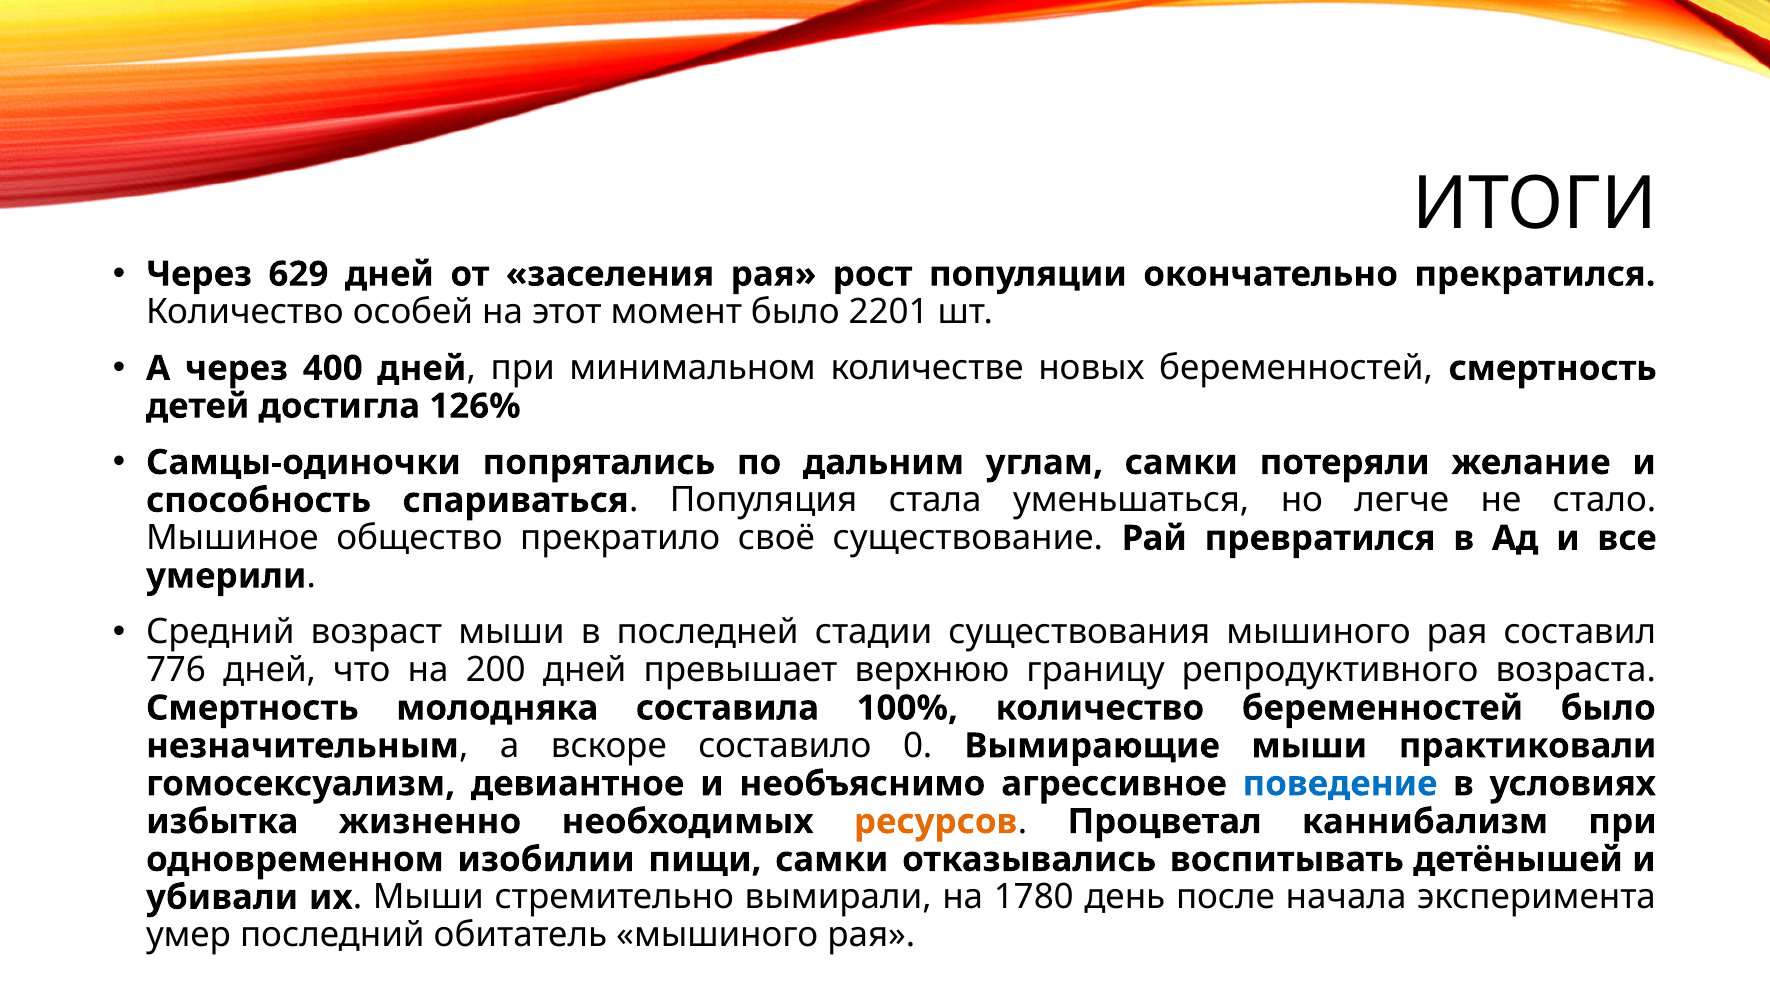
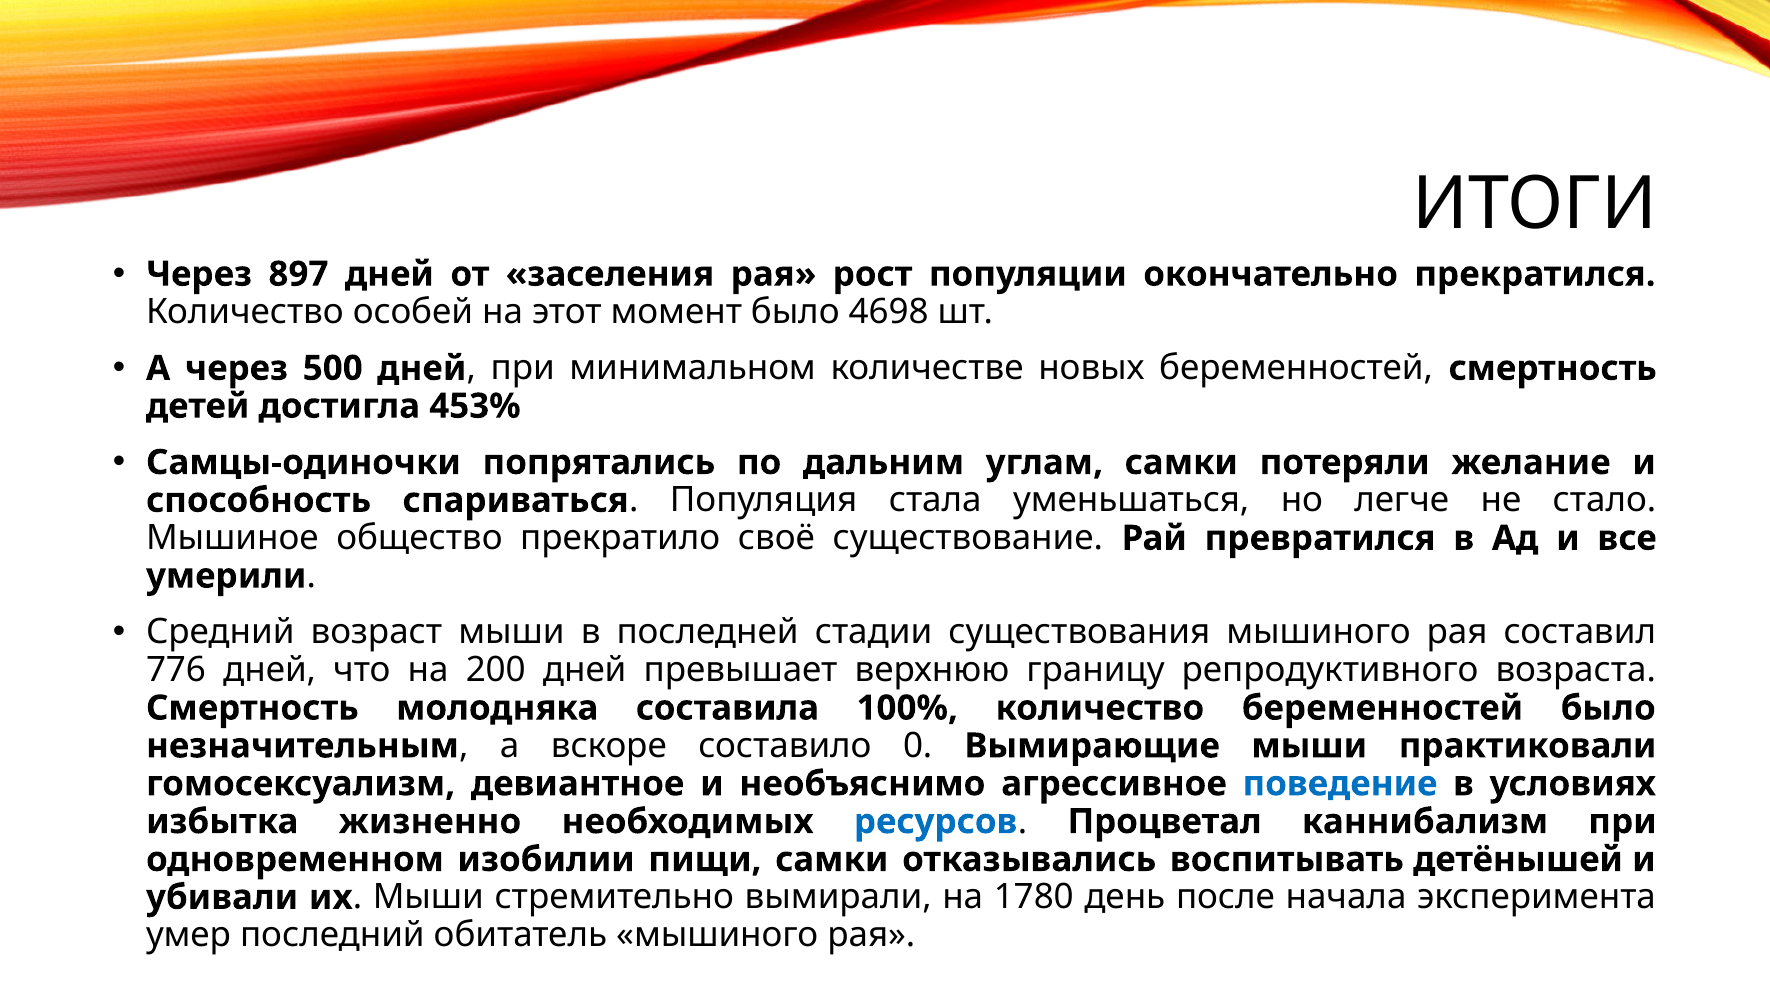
629: 629 -> 897 (298, 274)
2201: 2201 -> 4698 (889, 312)
400: 400 -> 500 (333, 368)
126%: 126% -> 453% (475, 406)
ресурсов colour: orange -> blue (936, 821)
